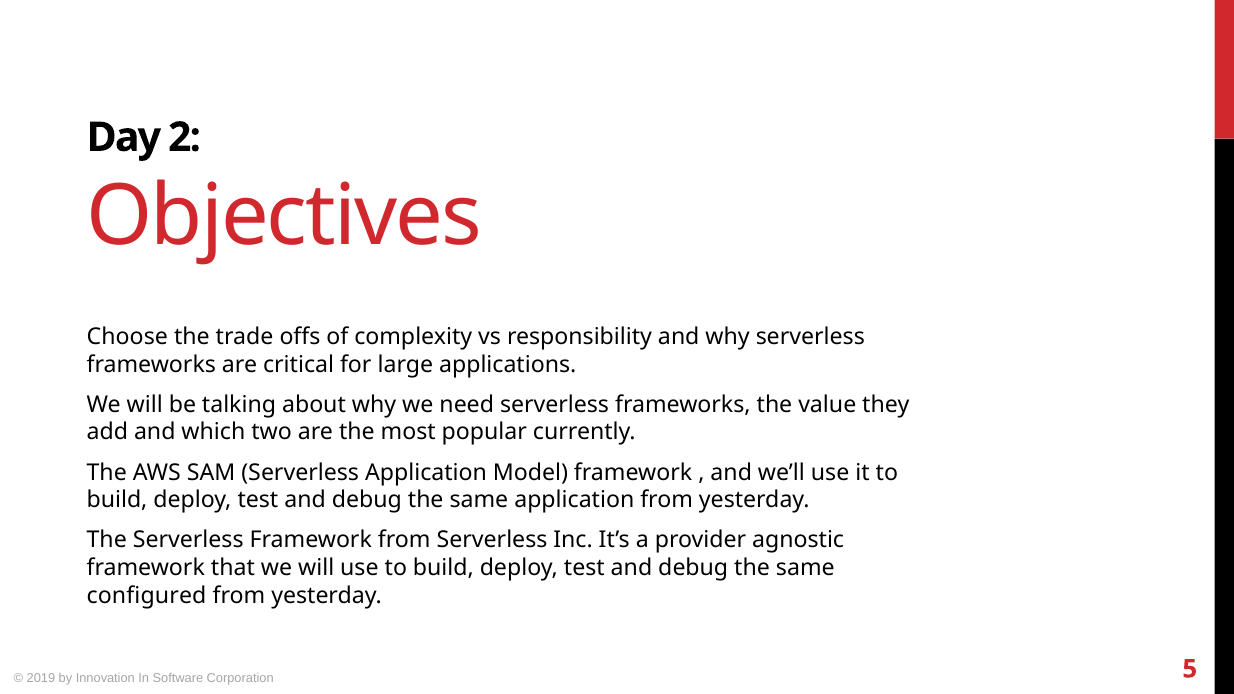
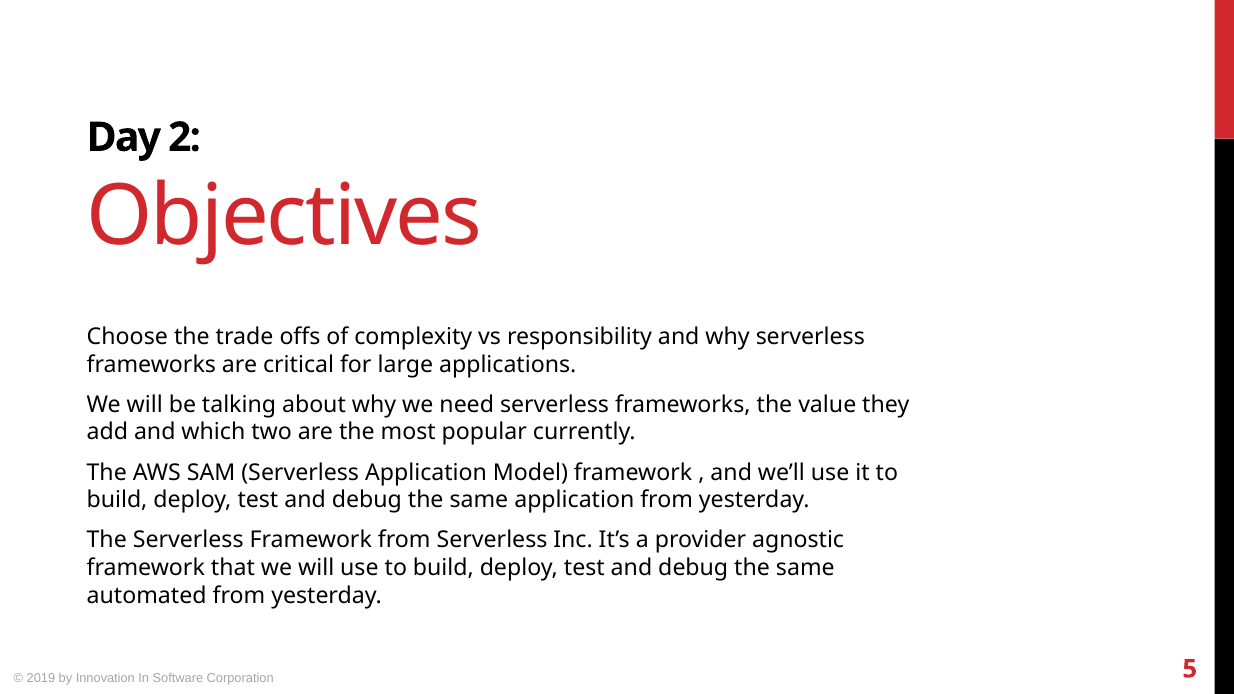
configured: configured -> automated (147, 596)
